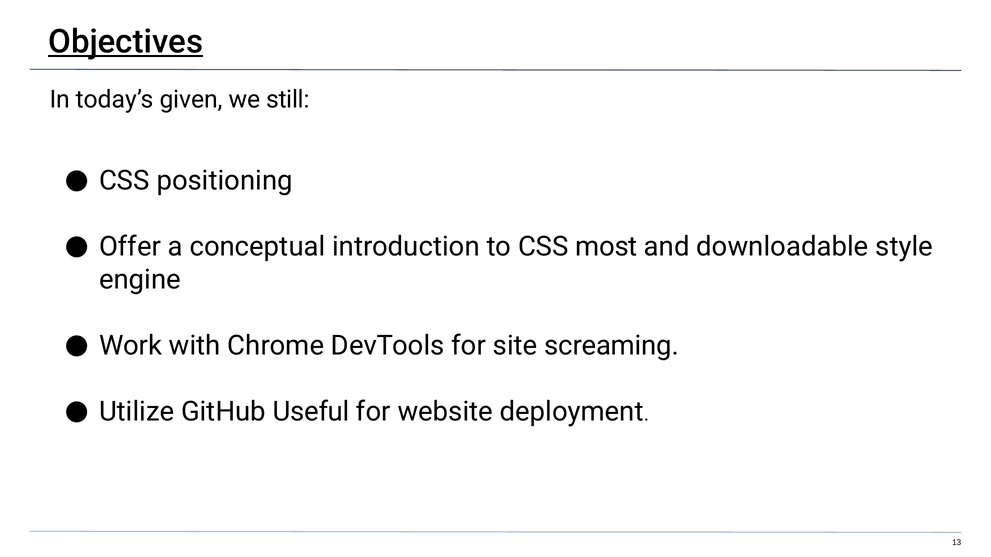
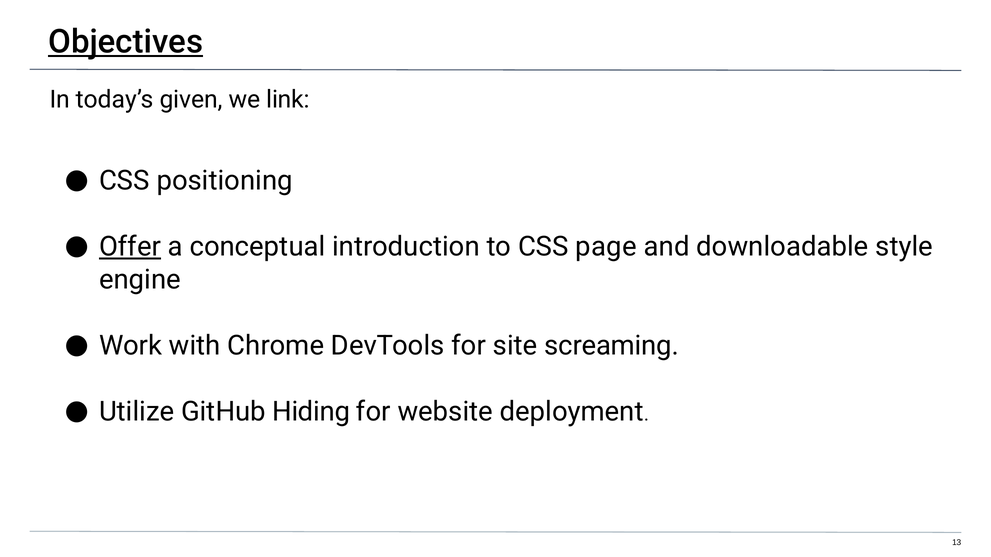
still: still -> link (288, 100)
Offer underline: none -> present (130, 247)
most: most -> page (606, 247)
Useful: Useful -> Hiding (311, 412)
